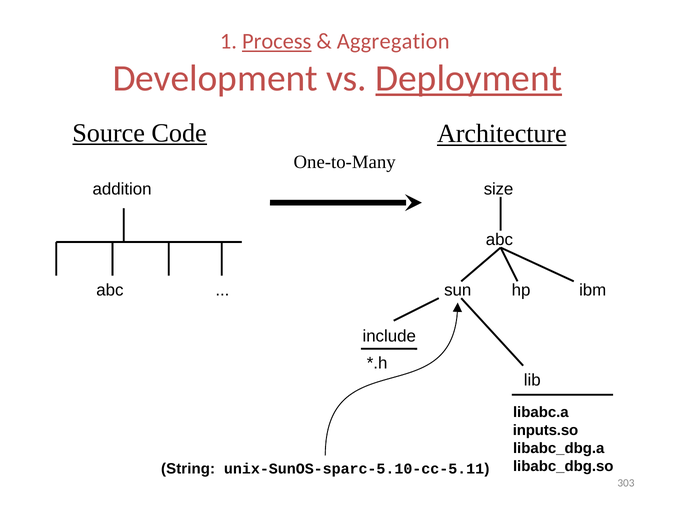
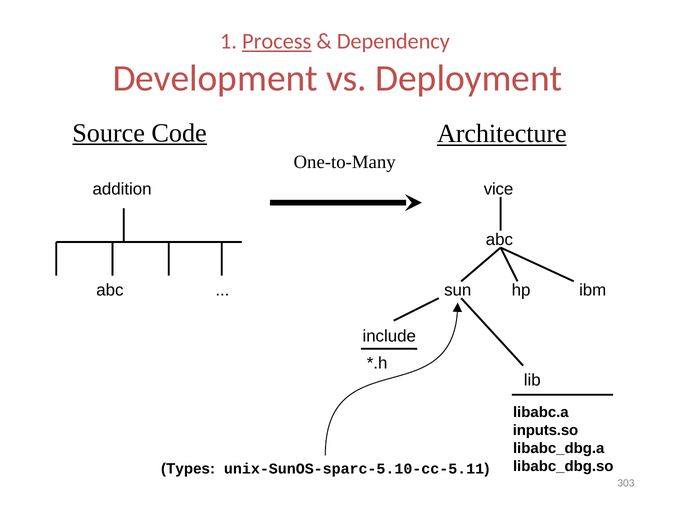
Aggregation: Aggregation -> Dependency (393, 42)
Deployment underline: present -> none (469, 79)
size: size -> vice (499, 189)
String: String -> Types (188, 469)
